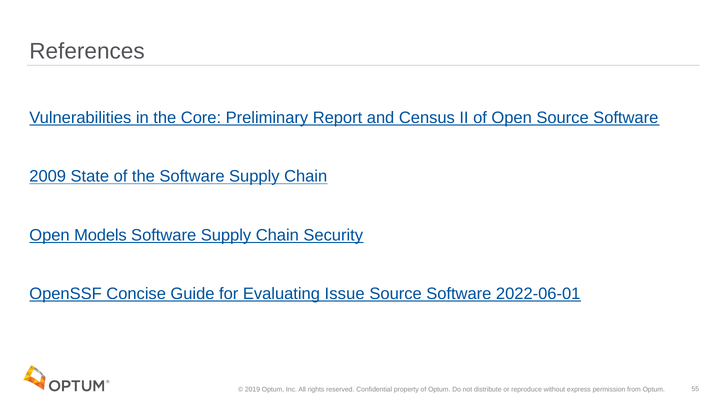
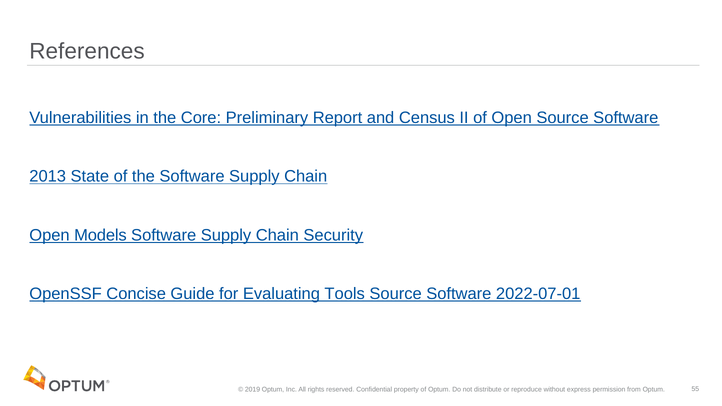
2009: 2009 -> 2013 (48, 176)
Issue: Issue -> Tools (345, 294)
2022-06-01: 2022-06-01 -> 2022-07-01 (538, 294)
